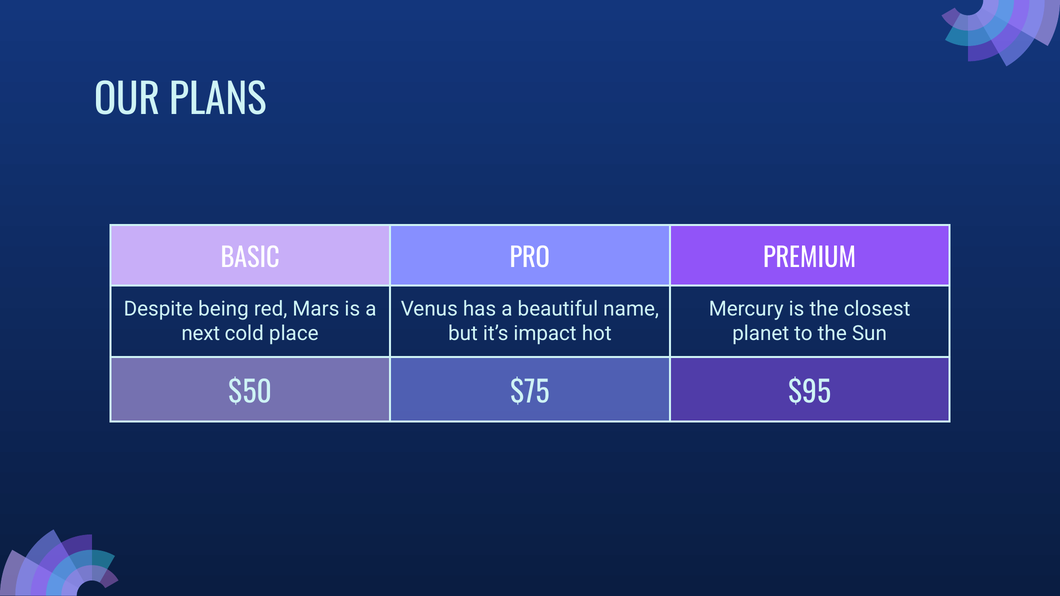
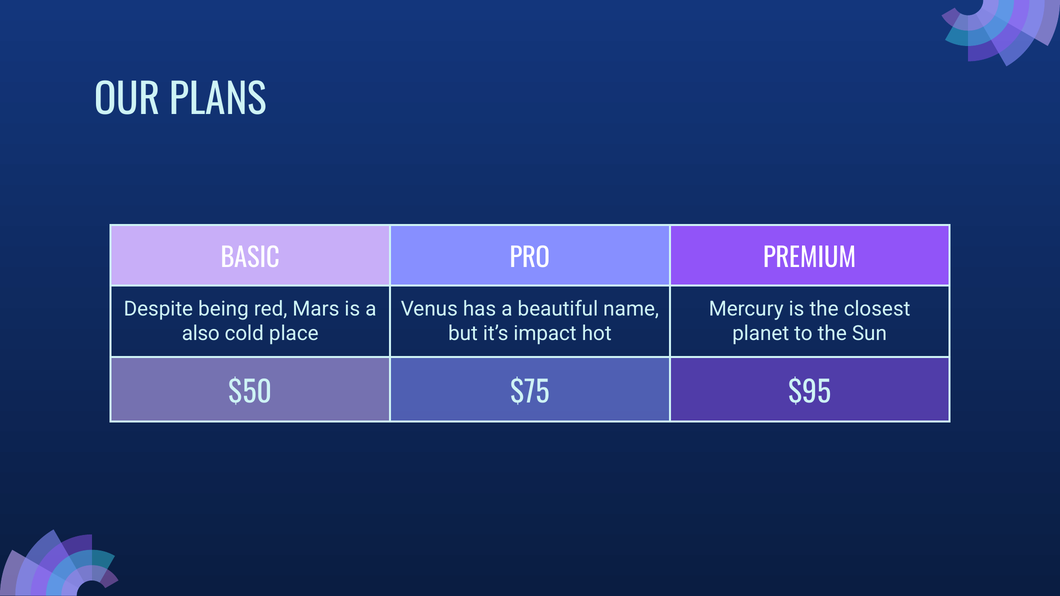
next: next -> also (201, 334)
